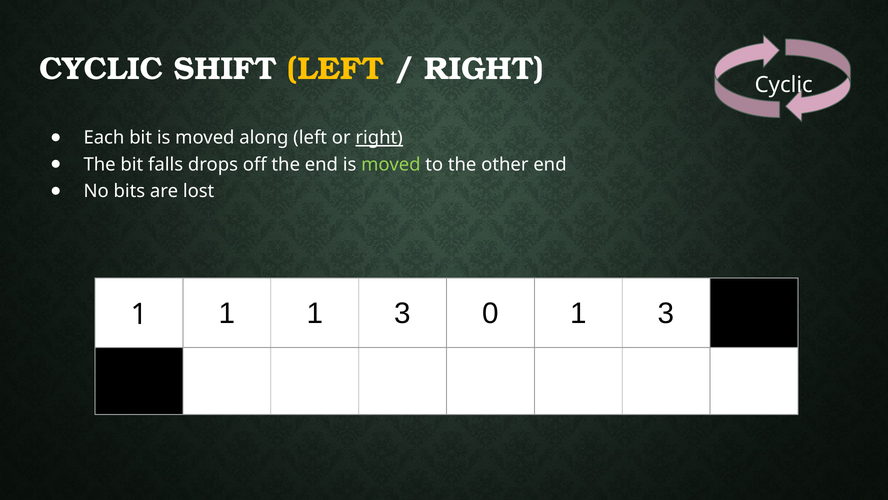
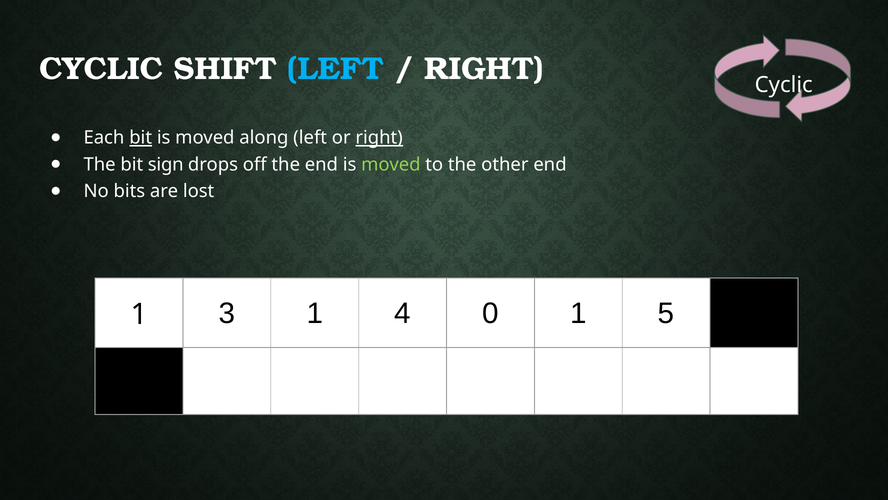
LEFT colour: yellow -> light blue (336, 69)
bit underline: none -> present (141, 138)
falls: falls -> sign (166, 164)
1: 1 -> 3 (227, 313)
3: 3 -> 4 (403, 313)
0 1 3: 3 -> 5 (666, 313)
